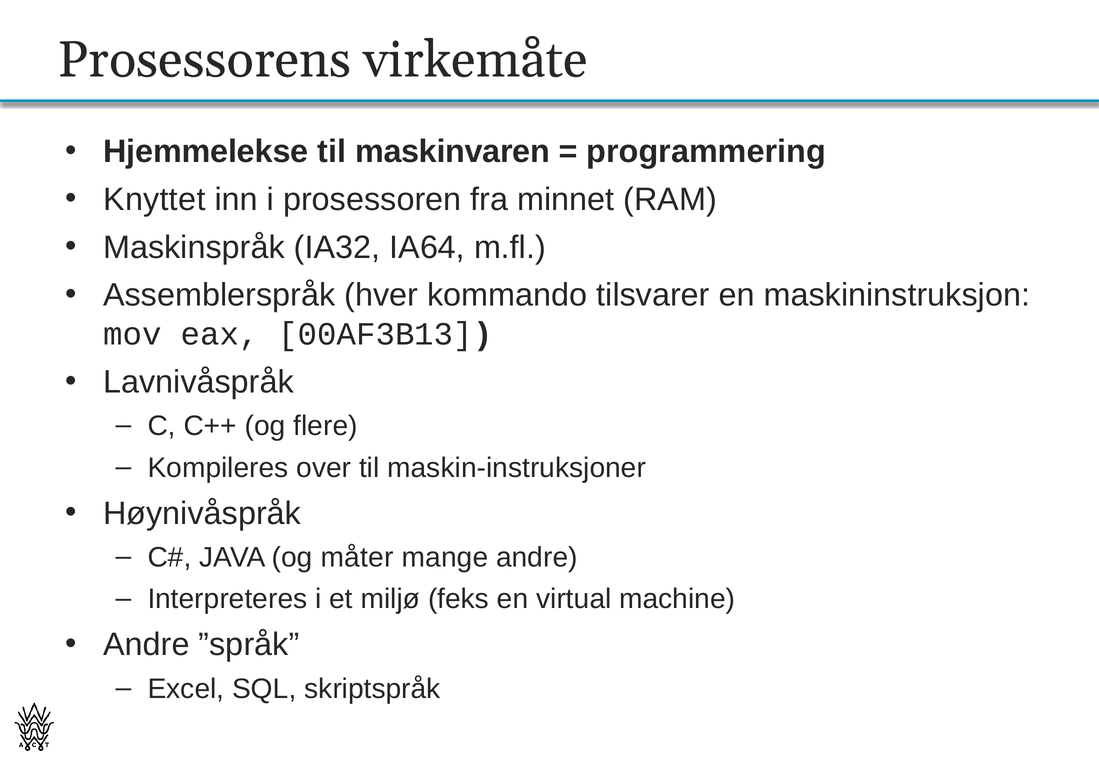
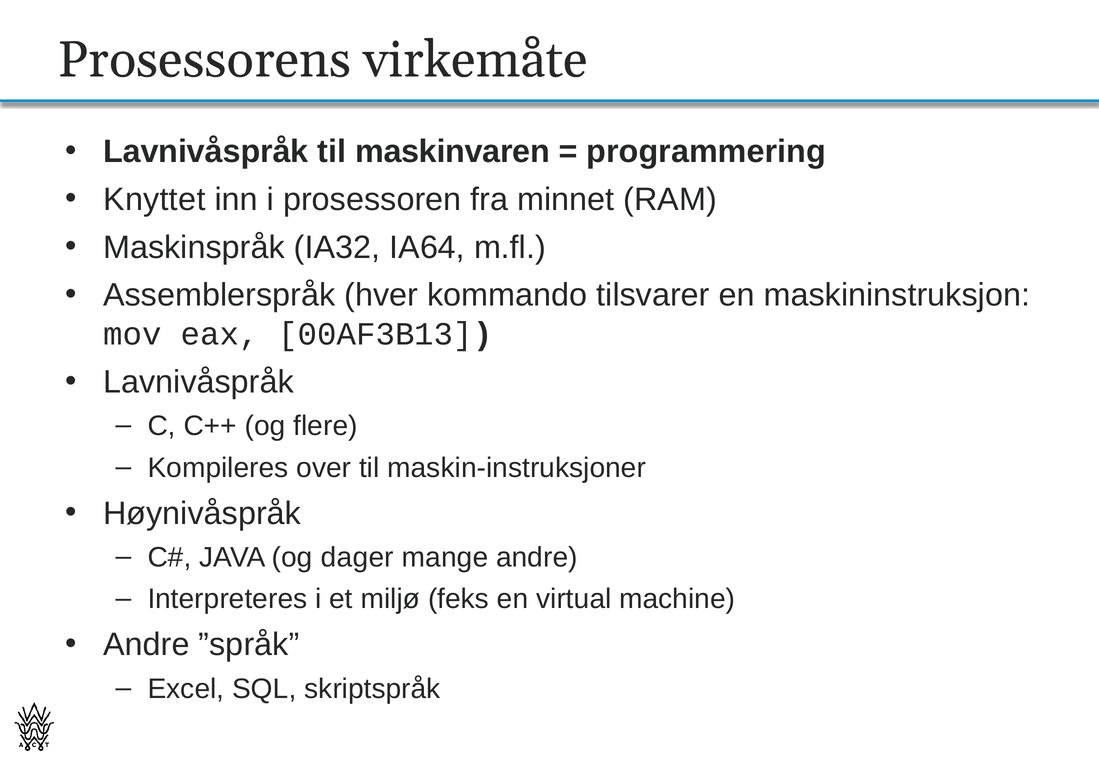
Hjemmelekse: Hjemmelekse -> Lavnivåspråk (206, 152)
måter: måter -> dager (357, 557)
